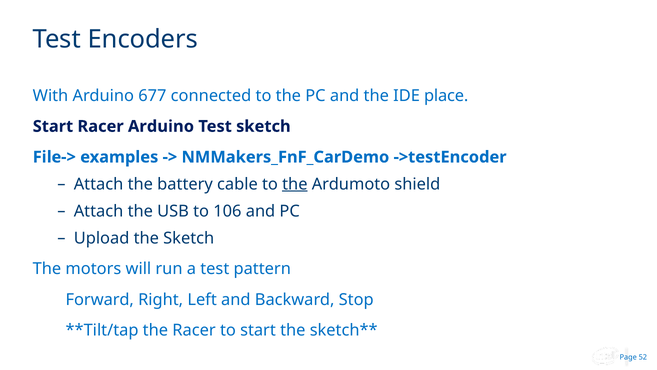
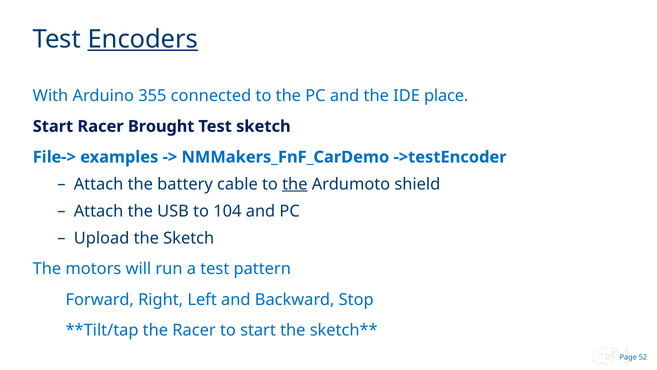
Encoders underline: none -> present (143, 39)
677: 677 -> 355 (152, 96)
Racer Arduino: Arduino -> Brought (161, 126)
106: 106 -> 104 (227, 211)
